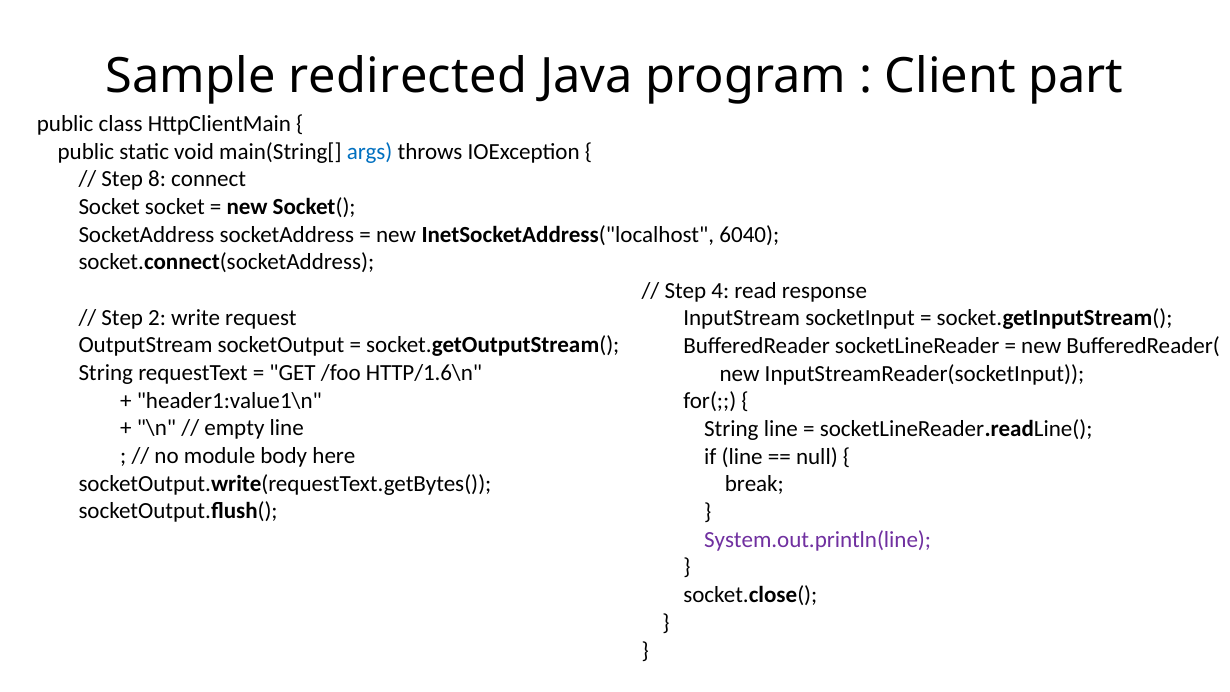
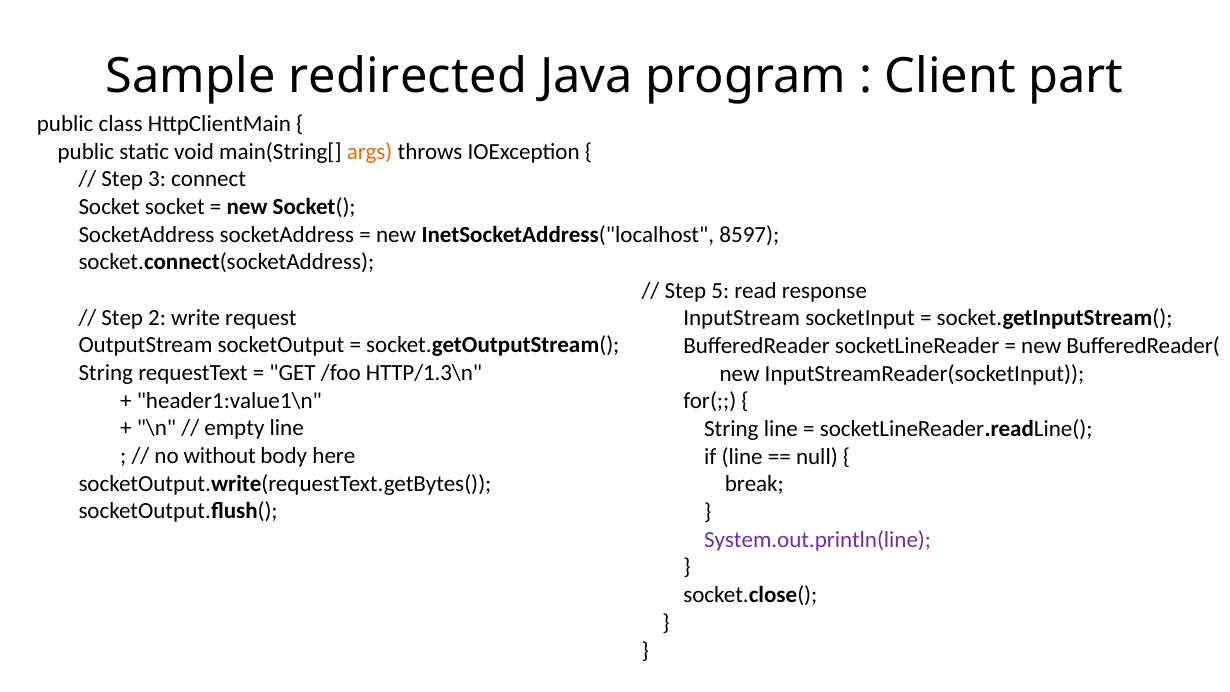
args colour: blue -> orange (370, 151)
8: 8 -> 3 (157, 179)
6040: 6040 -> 8597 (749, 234)
4: 4 -> 5 (720, 291)
HTTP/1.6\n: HTTP/1.6\n -> HTTP/1.3\n (424, 373)
module: module -> without (220, 456)
